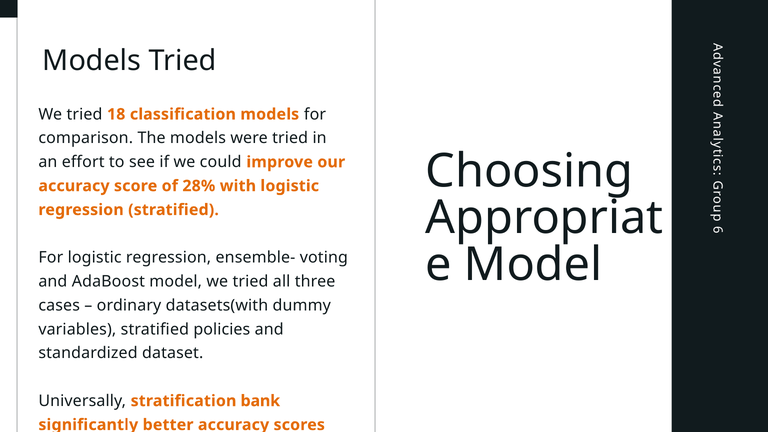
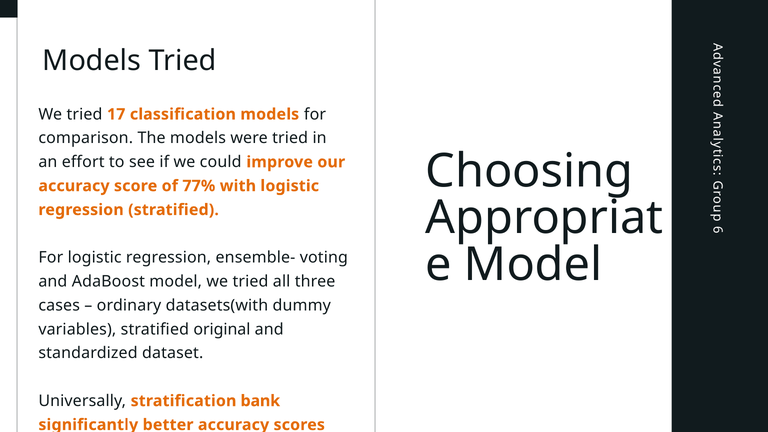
18: 18 -> 17 (116, 114)
28%: 28% -> 77% (199, 186)
policies: policies -> original (222, 329)
